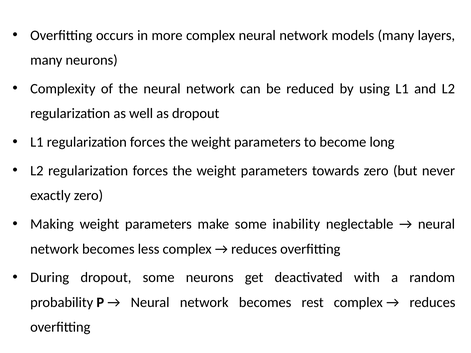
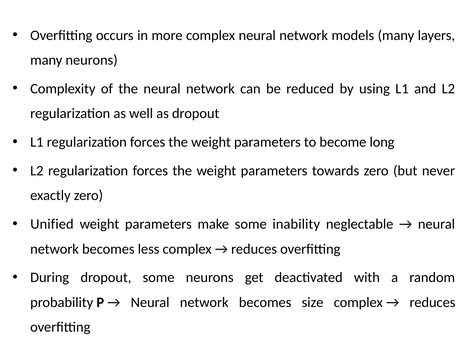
Making: Making -> Unified (52, 224)
rest: rest -> size (313, 303)
